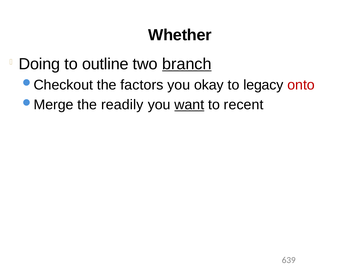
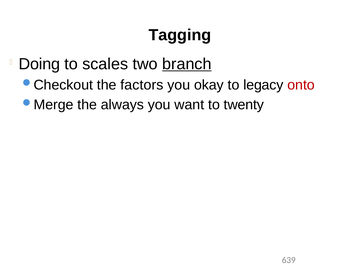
Whether: Whether -> Tagging (180, 35)
outline: outline -> scales (105, 64)
readily: readily -> always (122, 105)
want underline: present -> none (189, 105)
recent: recent -> twenty (244, 105)
